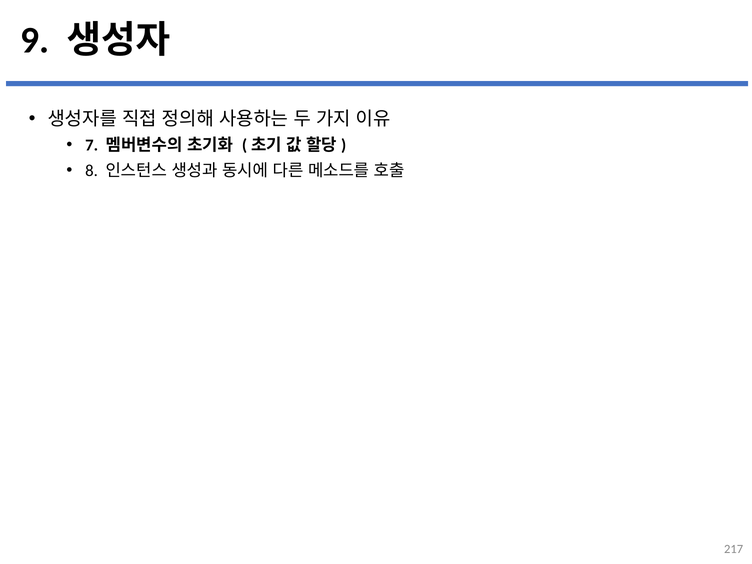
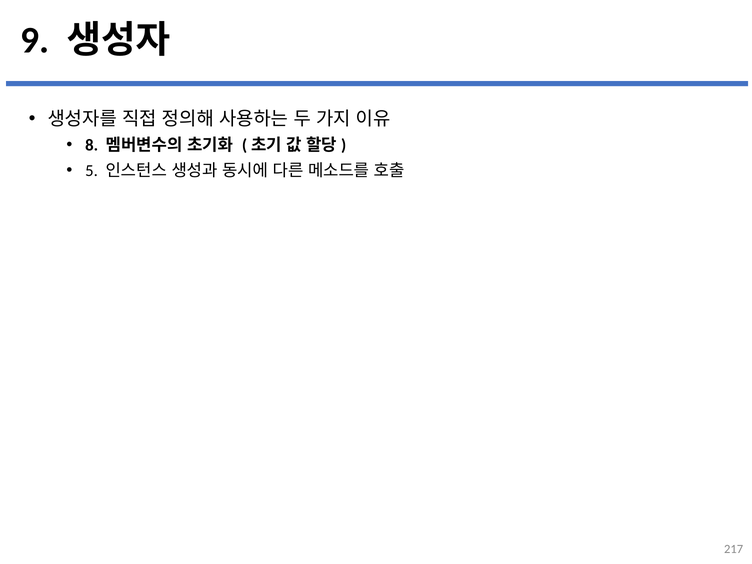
7: 7 -> 8 (92, 145)
8: 8 -> 5 (92, 170)
